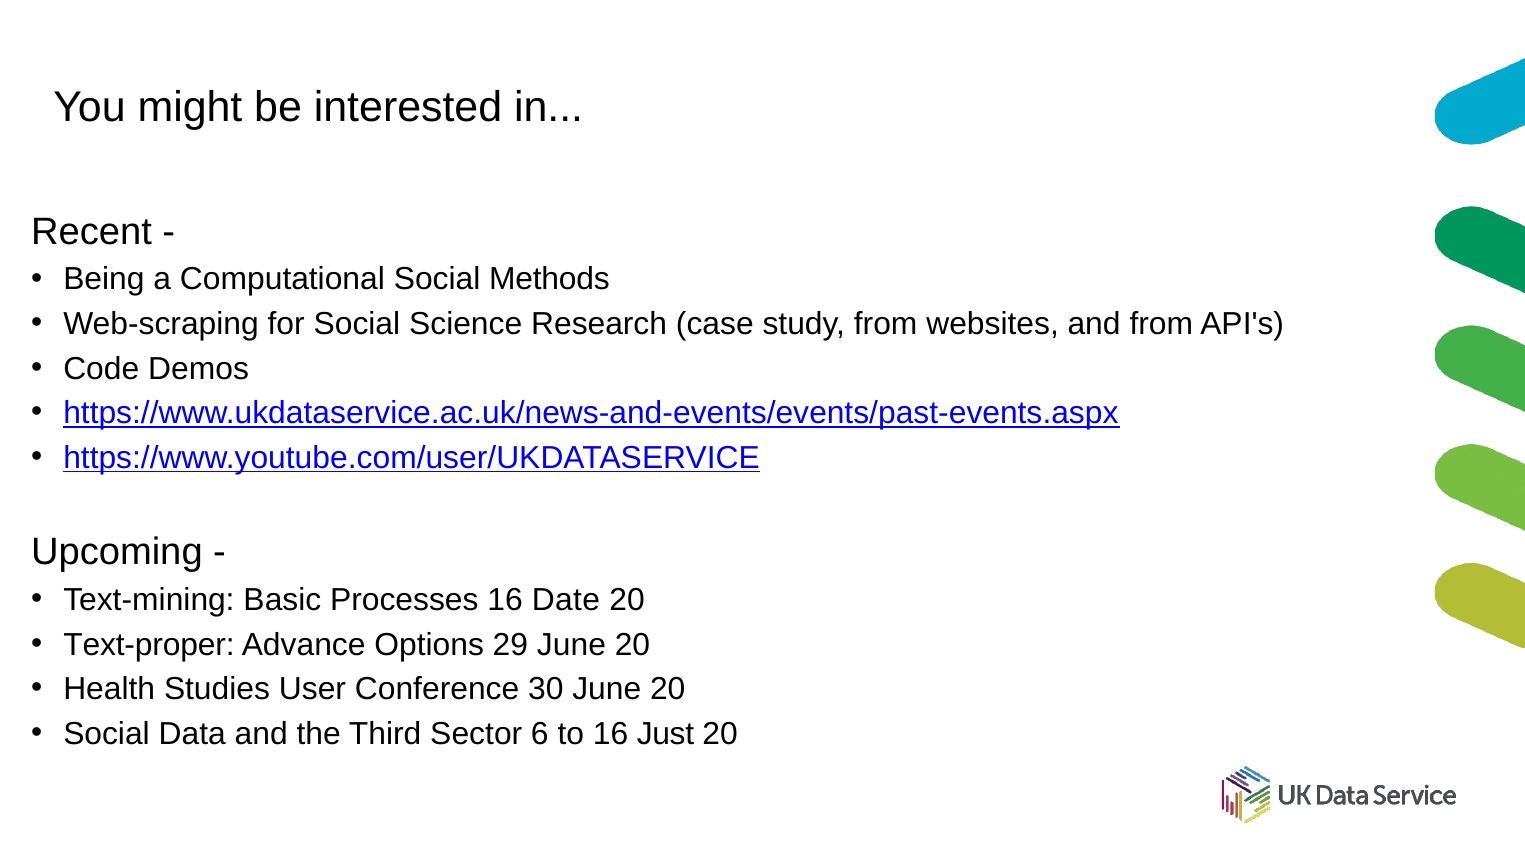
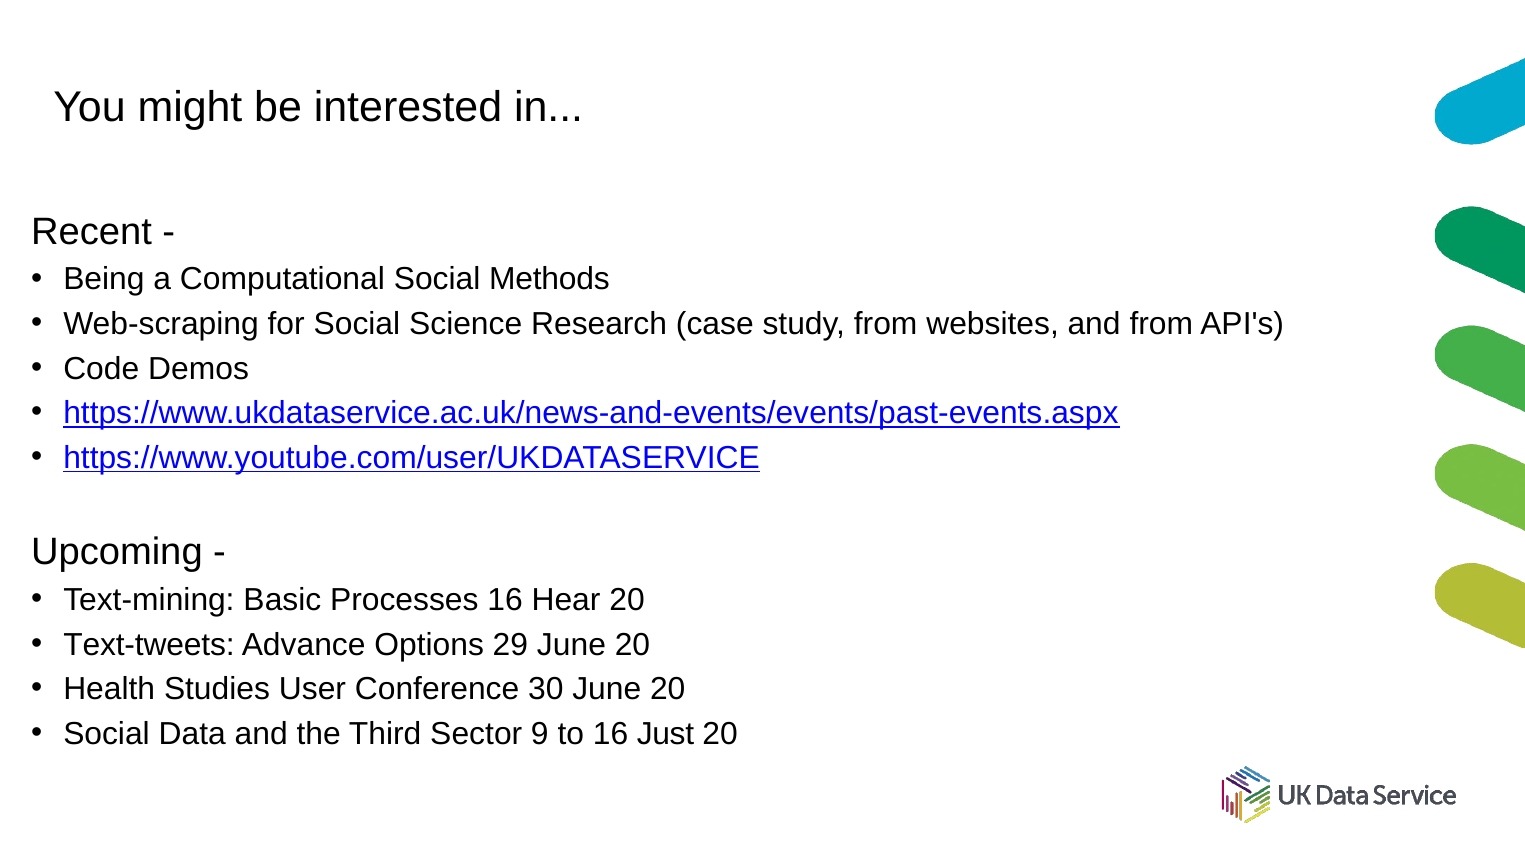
Date: Date -> Hear (566, 600)
Text-proper: Text-proper -> Text-tweets (149, 644)
6: 6 -> 9 (540, 734)
